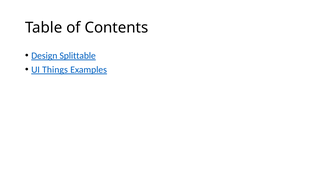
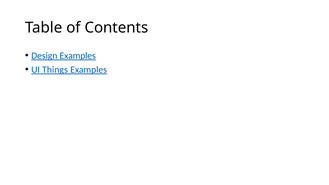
Design Splittable: Splittable -> Examples (78, 56)
